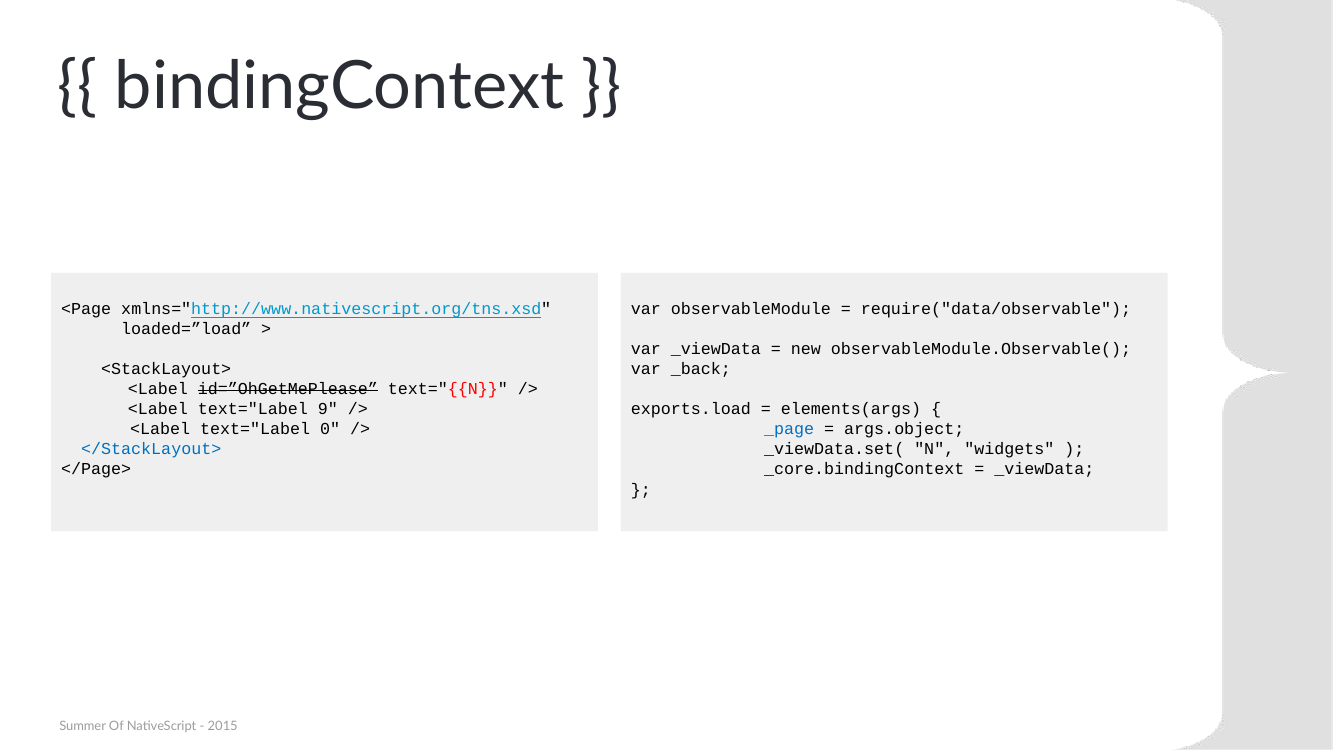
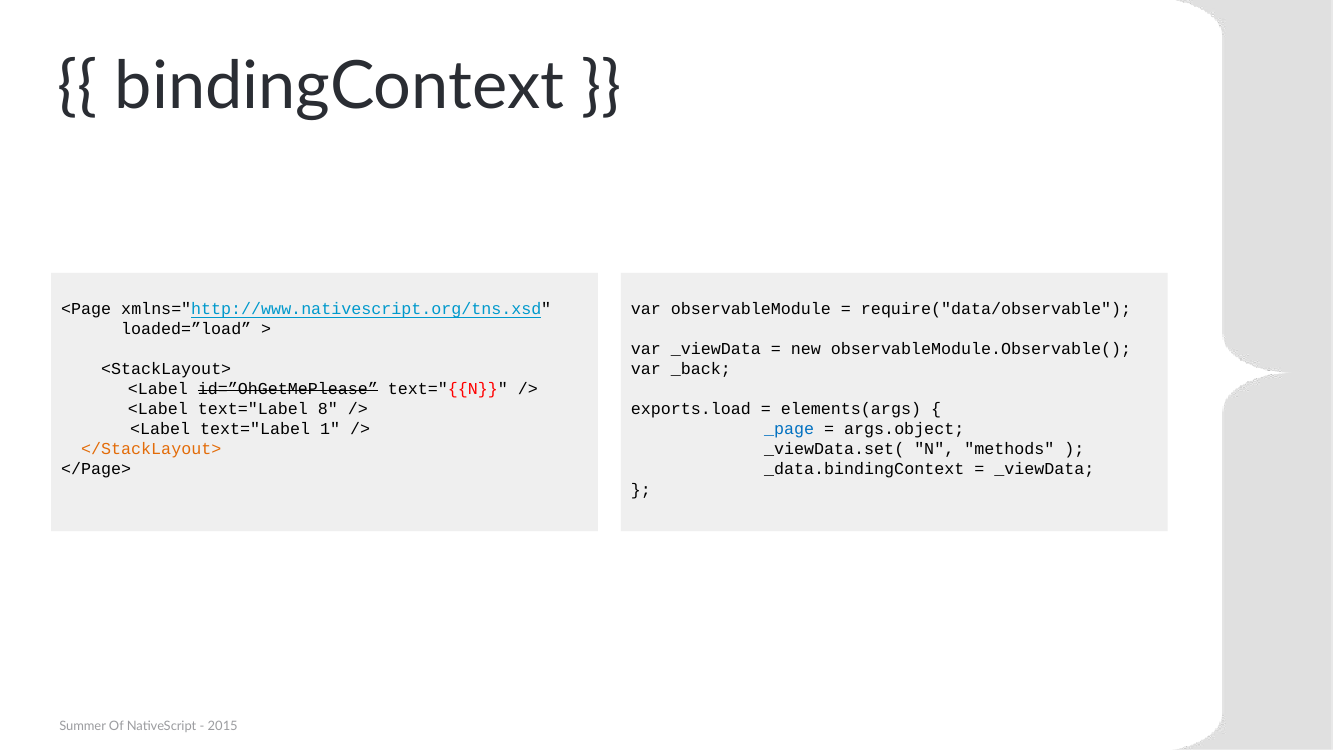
9: 9 -> 8 (328, 409)
0: 0 -> 1 (330, 429)
</StackLayout> colour: blue -> orange (151, 449)
widgets: widgets -> methods (1009, 449)
_core.bindingContext: _core.bindingContext -> _data.bindingContext (864, 469)
